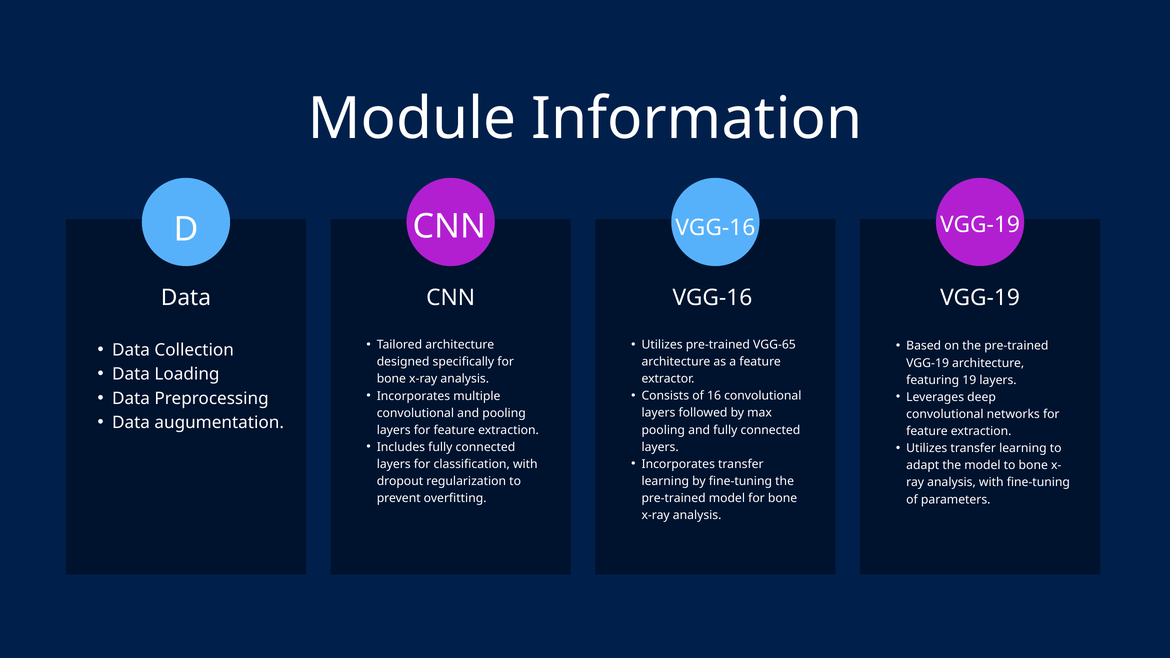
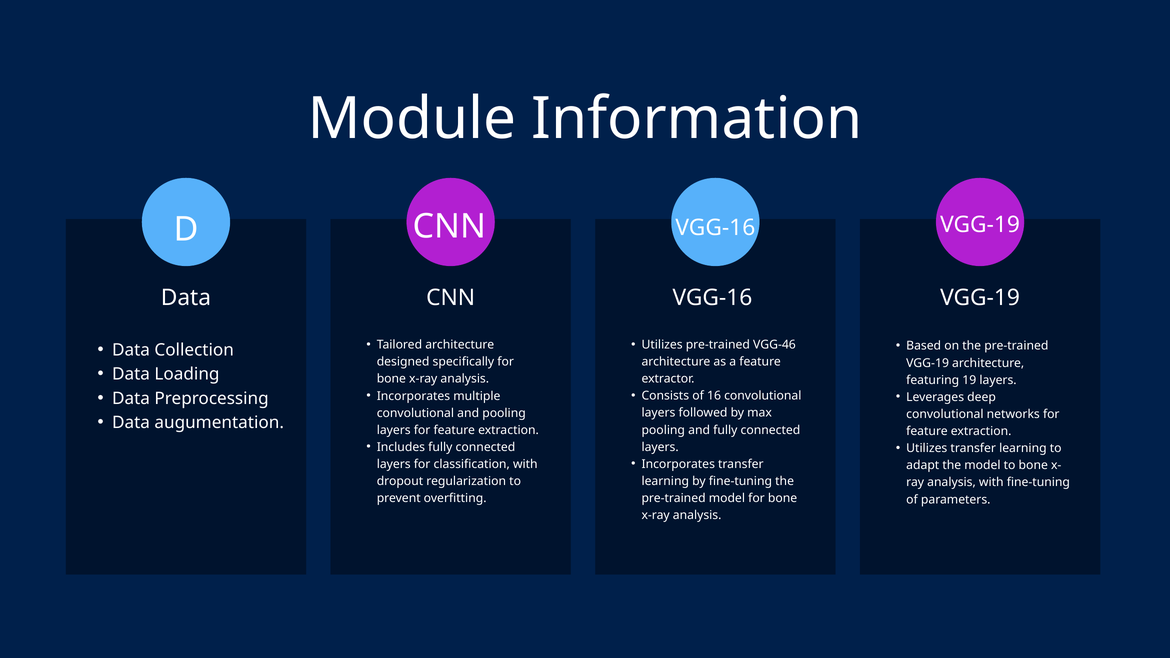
VGG-65: VGG-65 -> VGG-46 (774, 345)
